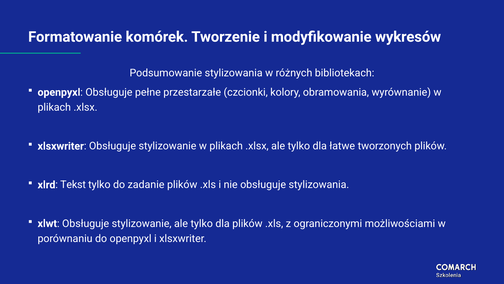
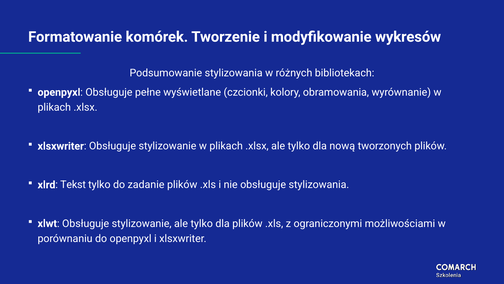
przestarzałe: przestarzałe -> wyświetlane (192, 92)
łatwe: łatwe -> nową (342, 146)
